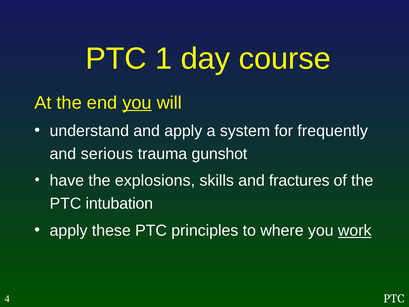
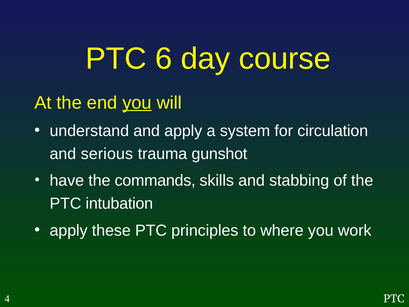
1: 1 -> 6 (164, 59)
frequently: frequently -> circulation (333, 131)
explosions: explosions -> commands (155, 181)
fractures: fractures -> stabbing (299, 181)
work underline: present -> none (355, 230)
